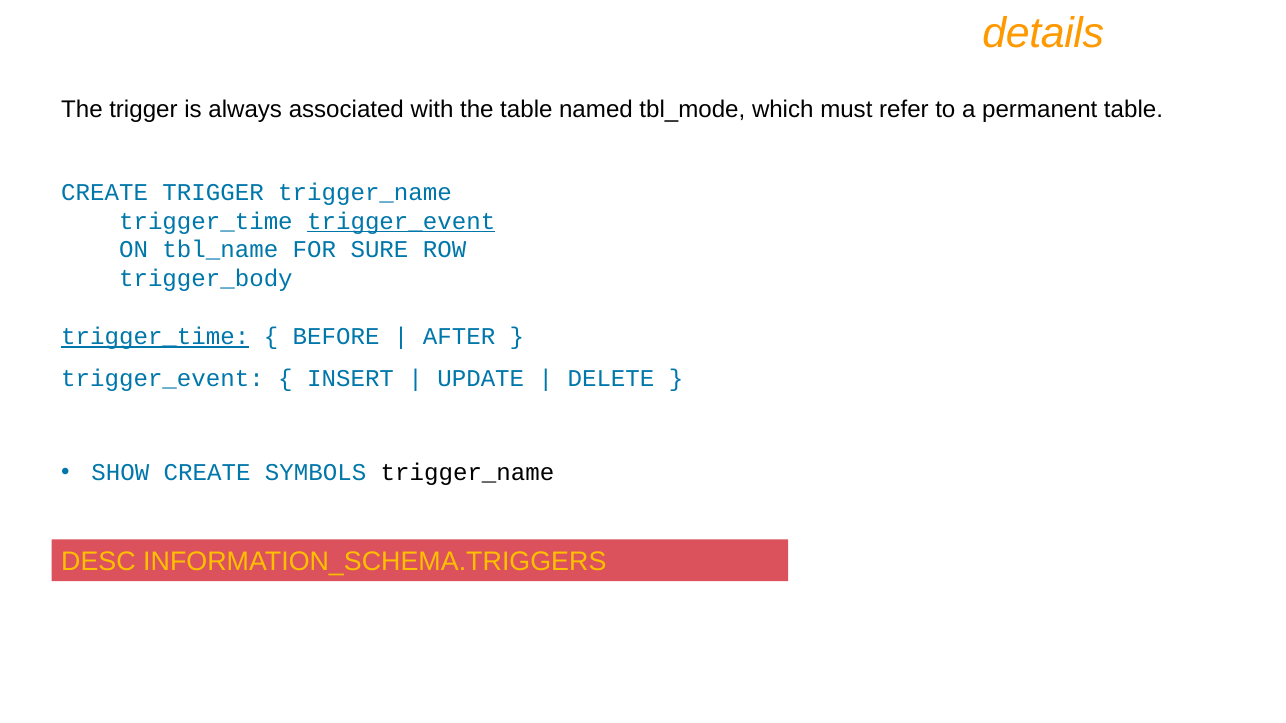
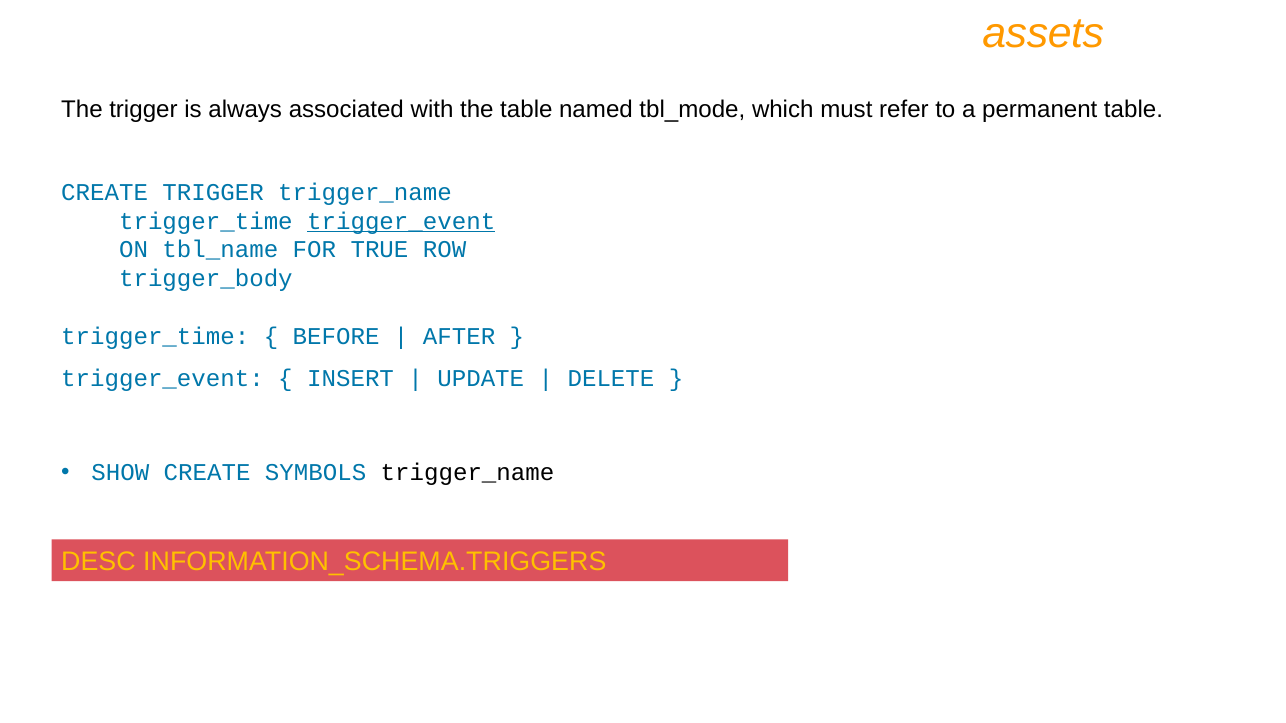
details: details -> assets (1043, 33)
SURE: SURE -> TRUE (379, 250)
trigger_time underline: present -> none (155, 337)
